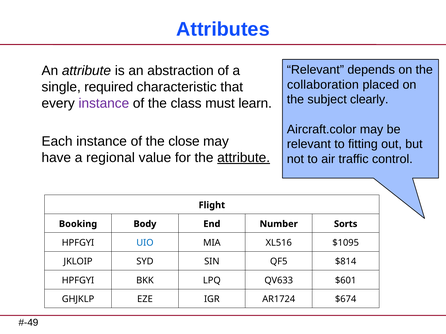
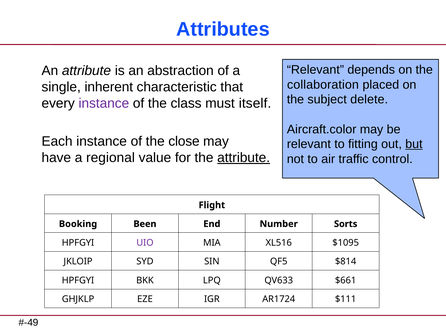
required: required -> inherent (109, 87)
clearly: clearly -> delete (369, 100)
learn: learn -> itself (255, 103)
but underline: none -> present (414, 144)
Body: Body -> Been (145, 224)
UIO colour: blue -> purple (145, 243)
$601: $601 -> $661 (346, 281)
$674: $674 -> $111 (346, 300)
